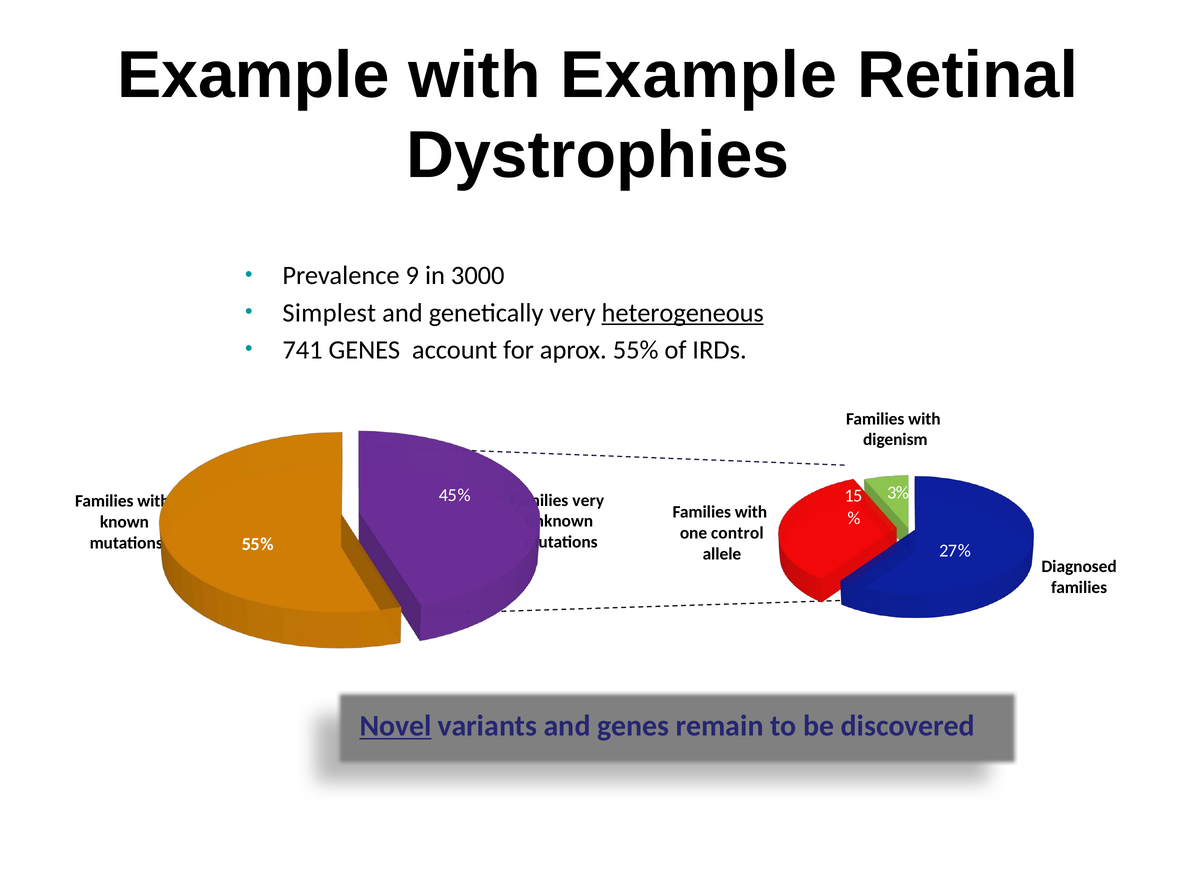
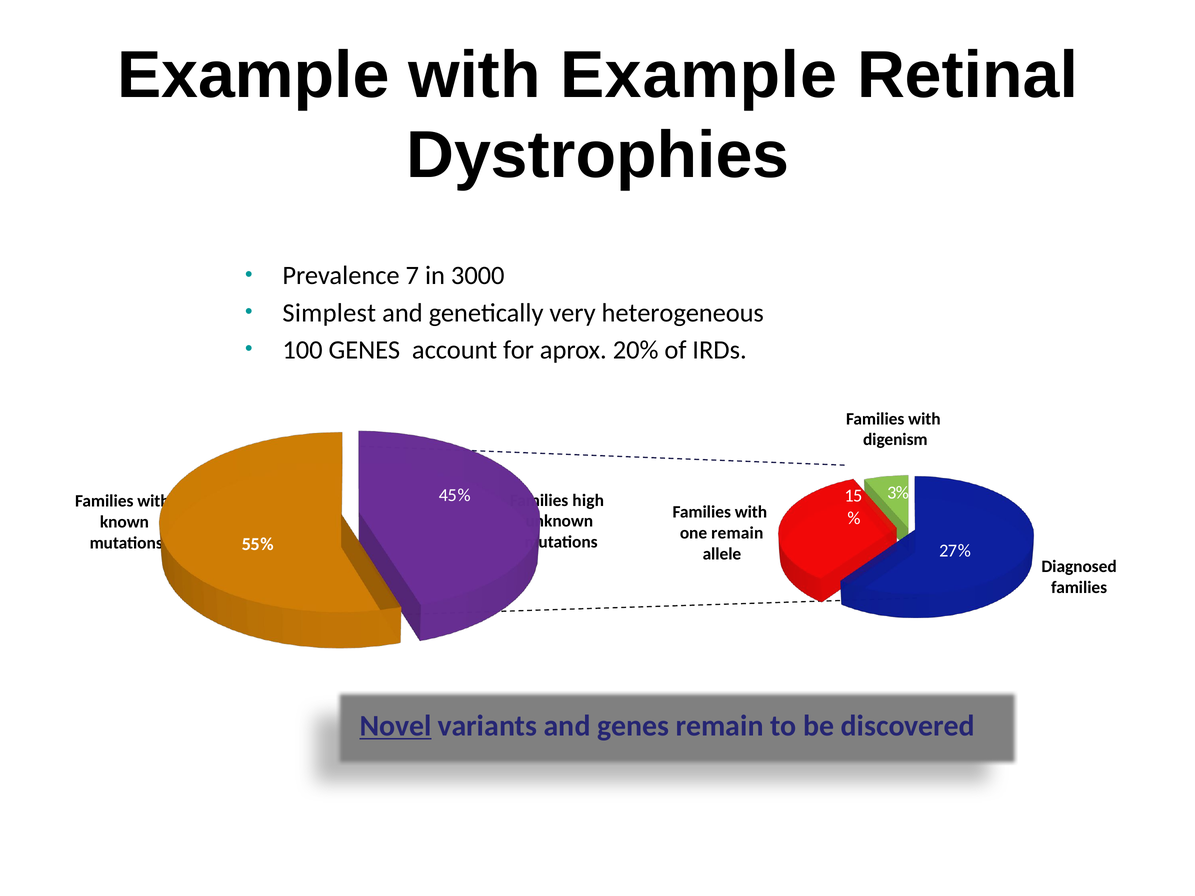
9: 9 -> 7 (412, 276)
heterogeneous underline: present -> none (683, 313)
741: 741 -> 100 (303, 350)
aprox 55%: 55% -> 20% (636, 350)
very: very -> high (588, 500)
one control: control -> remain (737, 533)
